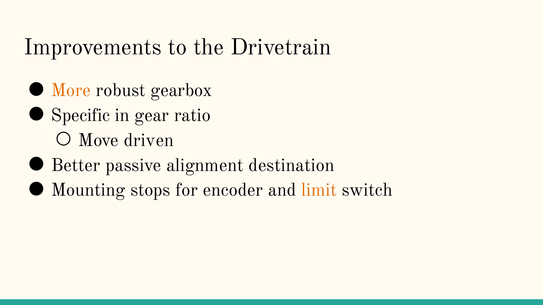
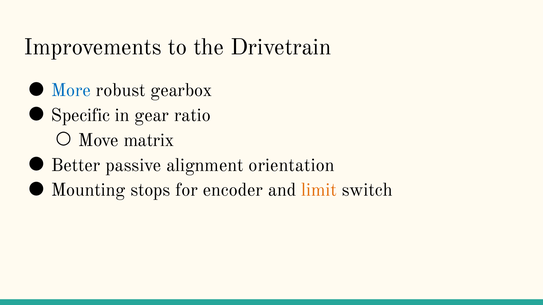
More colour: orange -> blue (71, 90)
driven: driven -> matrix (149, 140)
destination: destination -> orientation (292, 165)
